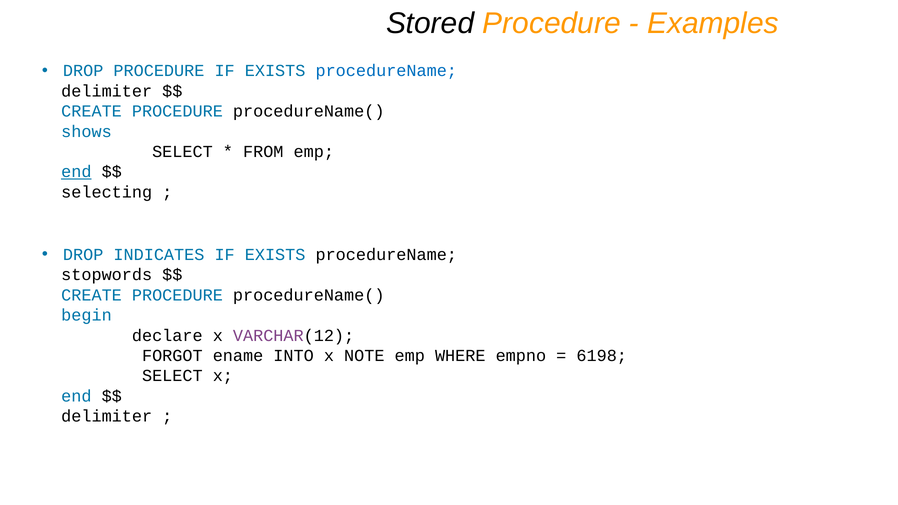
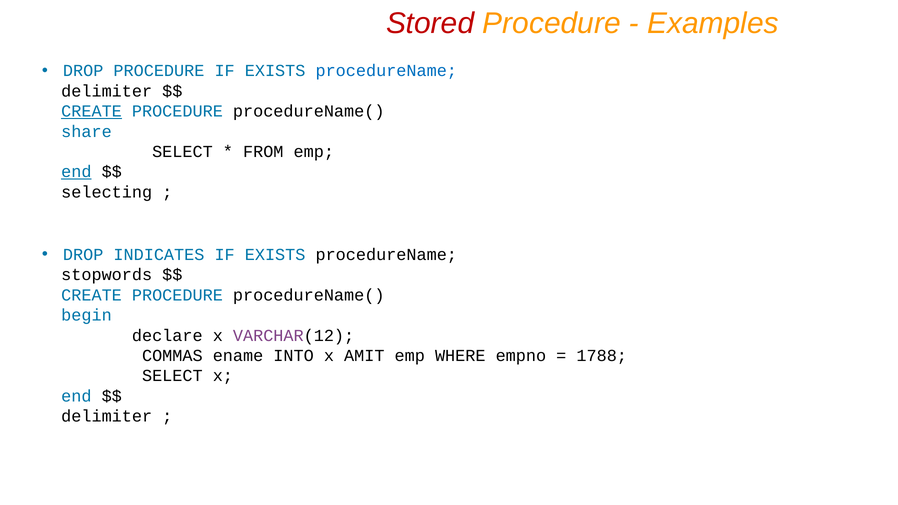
Stored colour: black -> red (430, 23)
CREATE underline: none -> present (92, 111)
shows: shows -> share (86, 132)
FORGOT: FORGOT -> COMMAS (172, 356)
NOTE: NOTE -> AMIT (364, 356)
6198: 6198 -> 1788 (602, 356)
